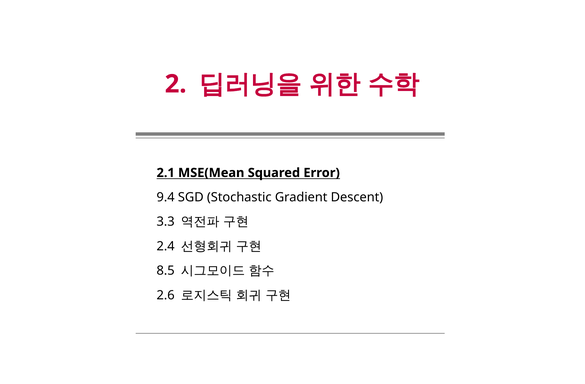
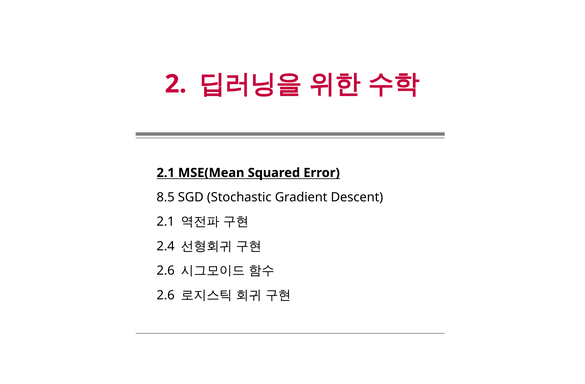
9.4: 9.4 -> 8.5 (166, 197)
3.3: 3.3 -> 2.1 (166, 222)
8.5: 8.5 -> 2.6 (166, 271)
